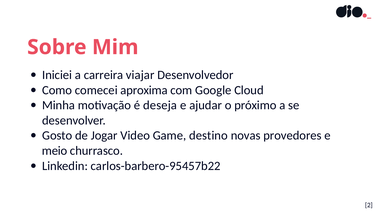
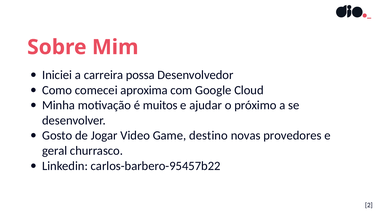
viajar: viajar -> possa (140, 75)
deseja: deseja -> muitos (160, 105)
meio: meio -> geral (55, 150)
